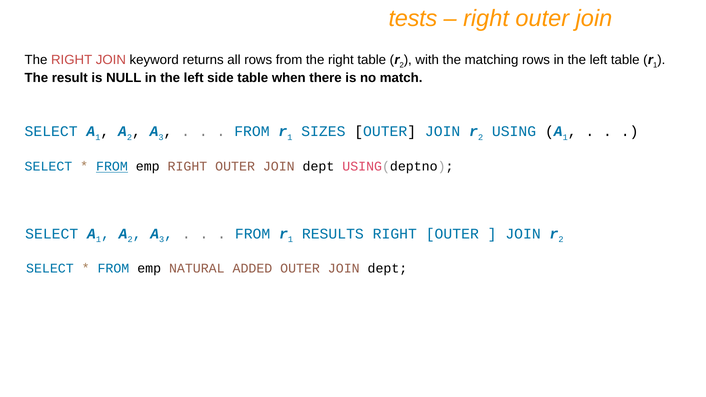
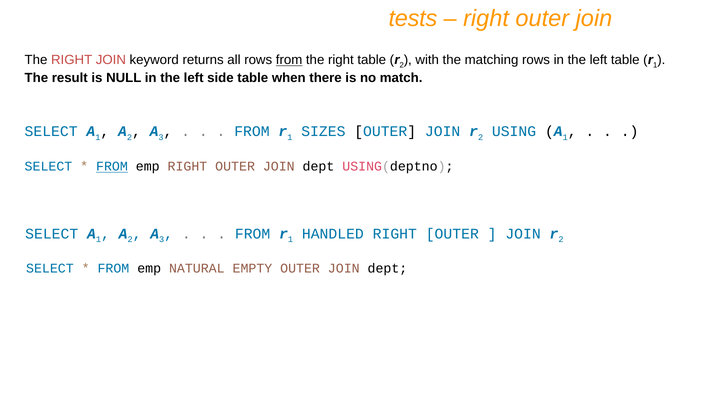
from underline: none -> present (289, 60)
RESULTS: RESULTS -> HANDLED (333, 234)
ADDED: ADDED -> EMPTY (252, 268)
